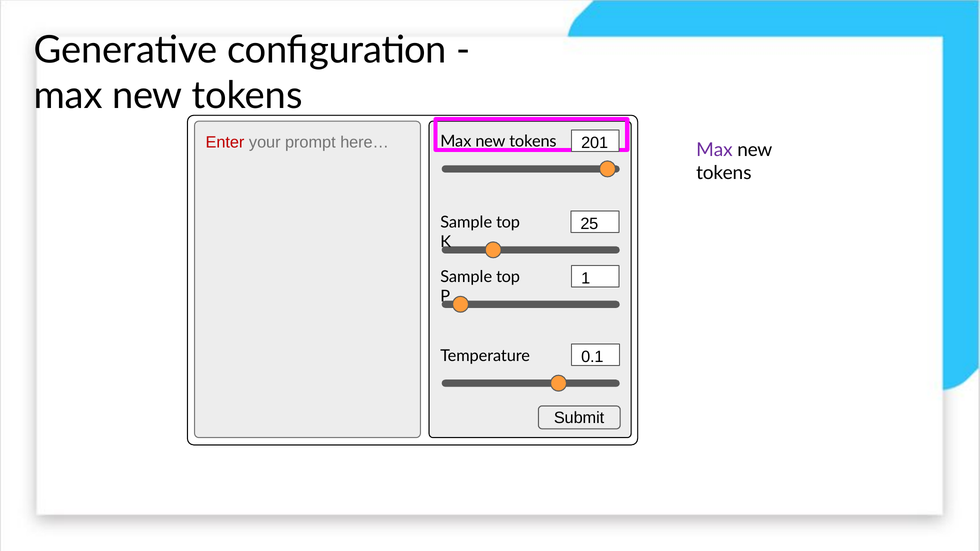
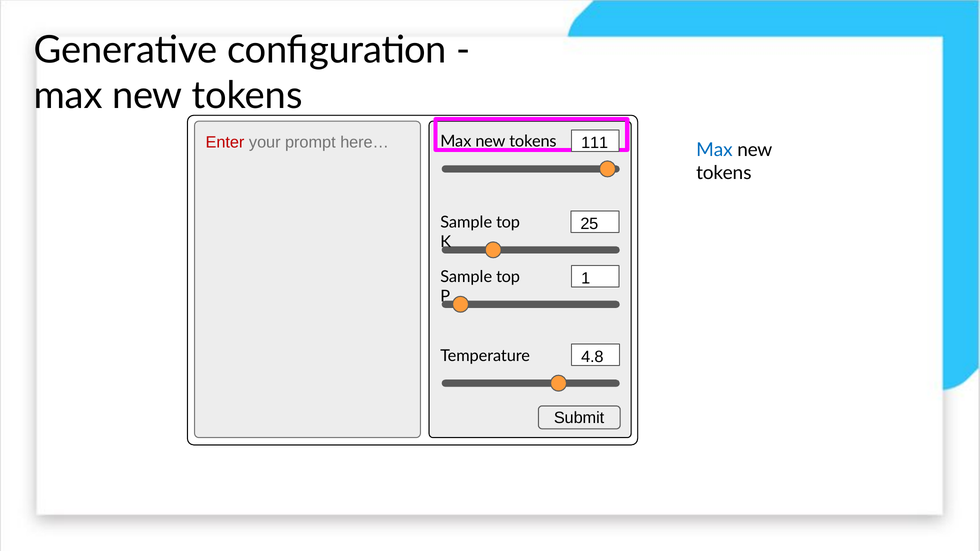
201: 201 -> 111 (595, 143)
Max colour: purple -> blue (714, 150)
0.1: 0.1 -> 4.8 (592, 357)
